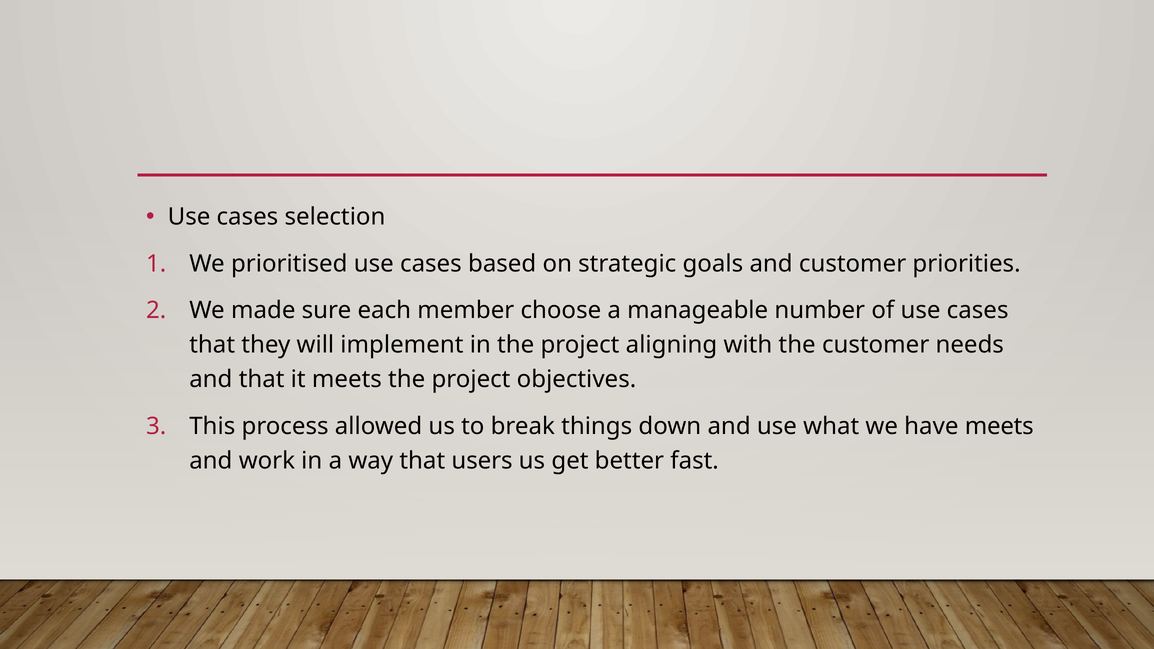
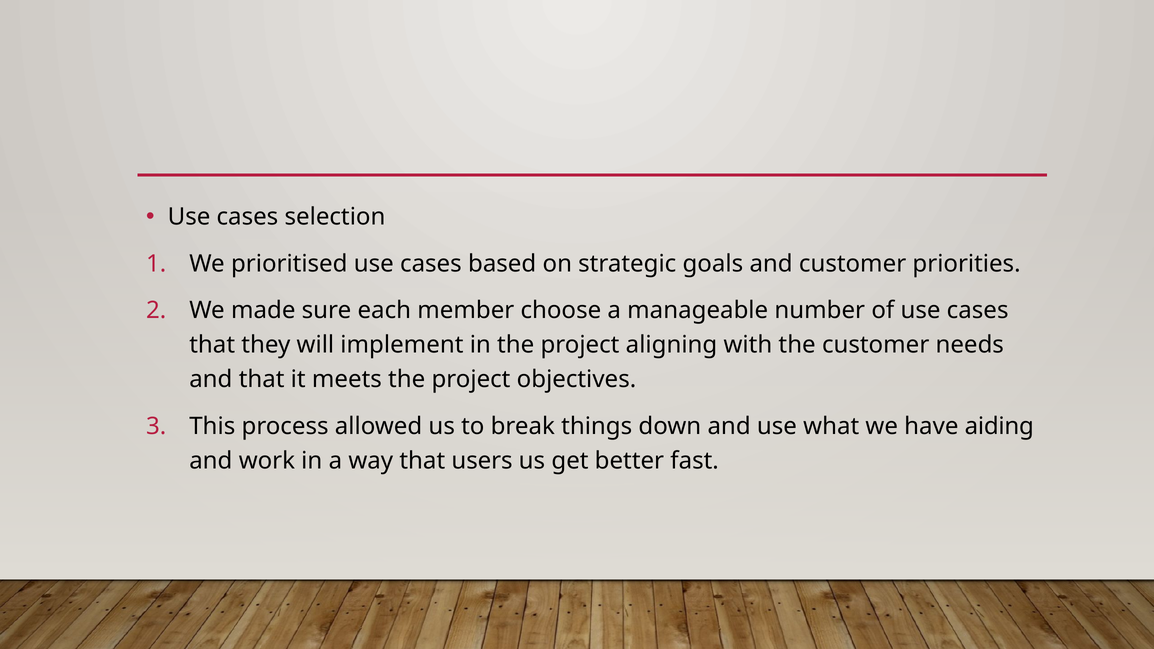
have meets: meets -> aiding (999, 426)
